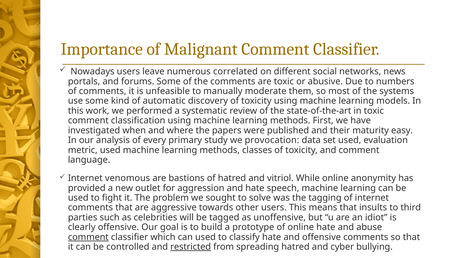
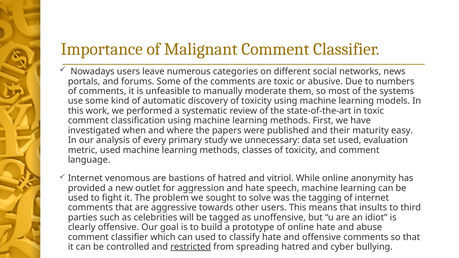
correlated: correlated -> categories (235, 71)
provocation: provocation -> unnecessary (272, 140)
comment underline: present -> none (88, 237)
